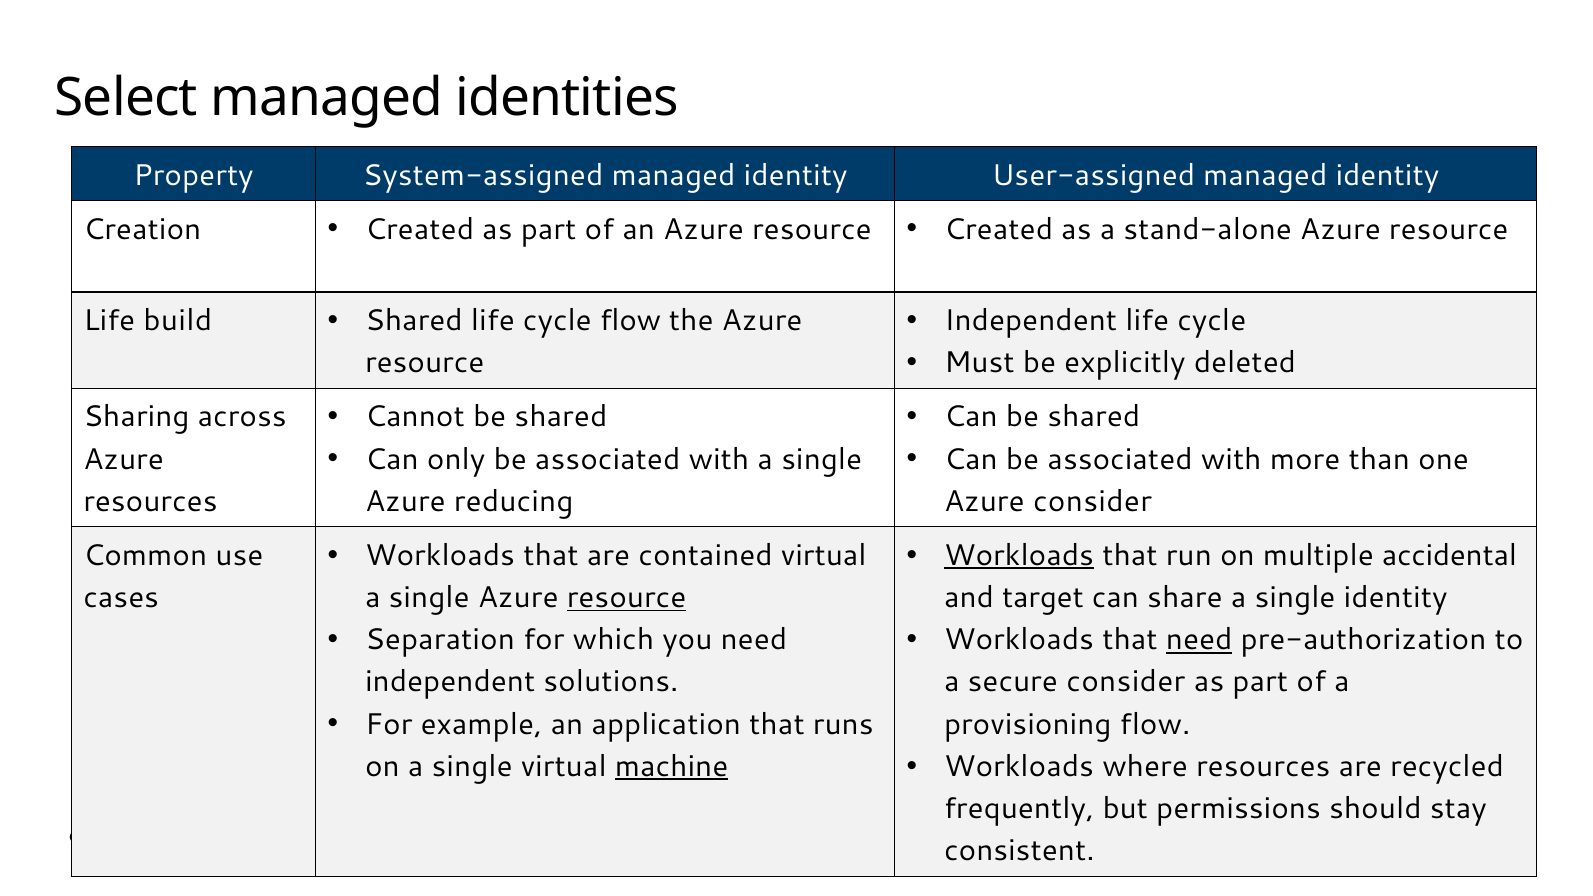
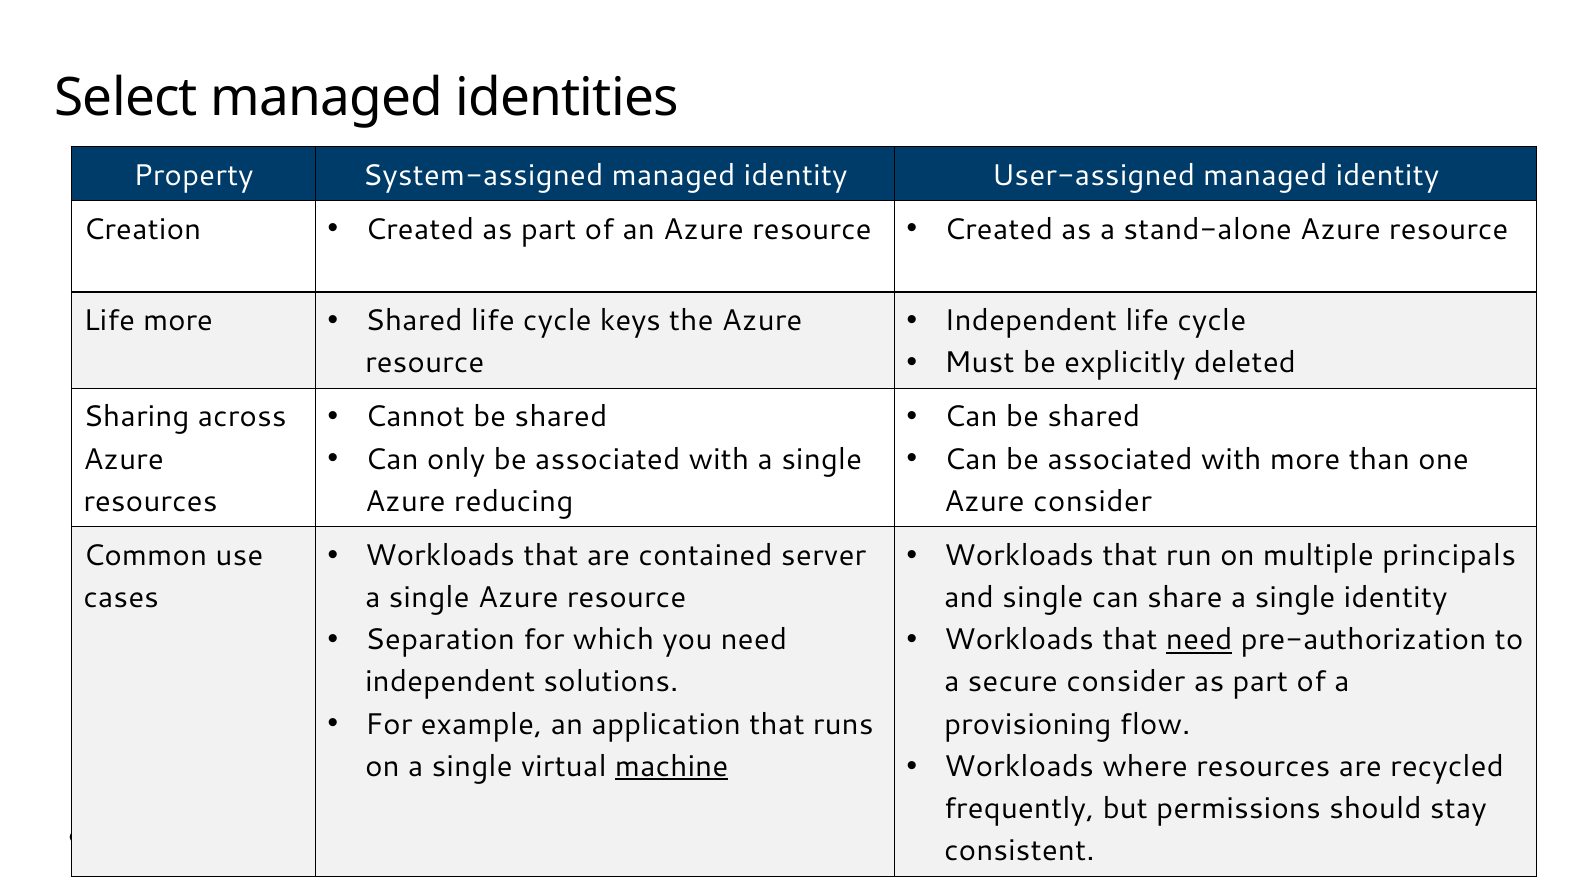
Life build: build -> more (178, 321)
cycle flow: flow -> keys (630, 321)
contained virtual: virtual -> server (824, 556)
Workloads underline: present -> none (1019, 556)
accidental: accidental -> principals (1449, 556)
resource underline: present -> none (627, 598)
and target: target -> single (1043, 598)
